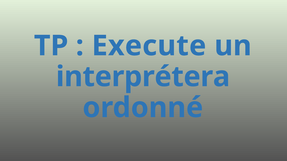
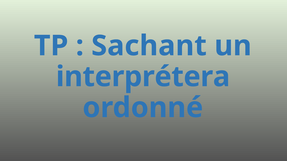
Execute: Execute -> Sachant (149, 46)
